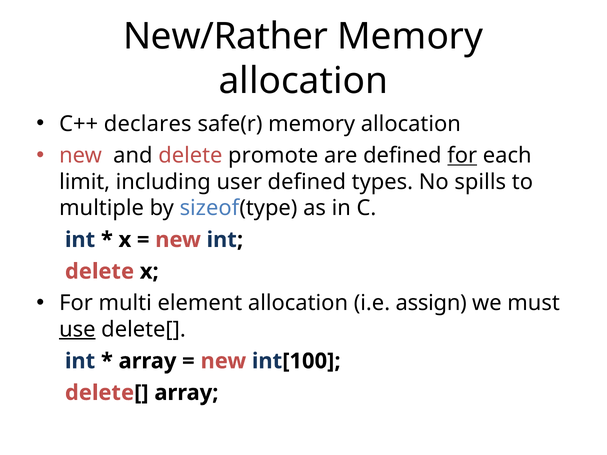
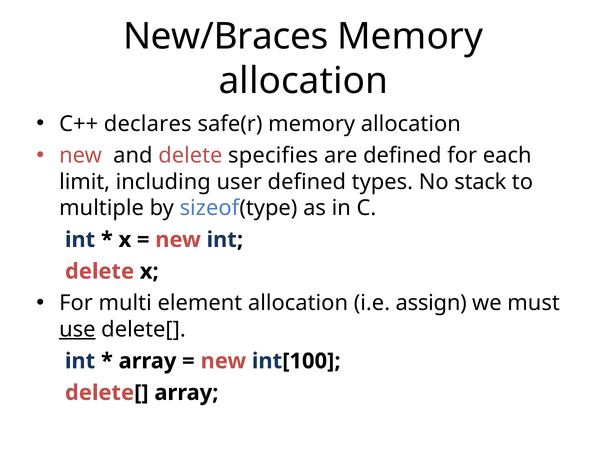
New/Rather: New/Rather -> New/Braces (226, 37)
promote: promote -> specifies (273, 156)
for underline: present -> none (462, 156)
spills: spills -> stack (480, 182)
